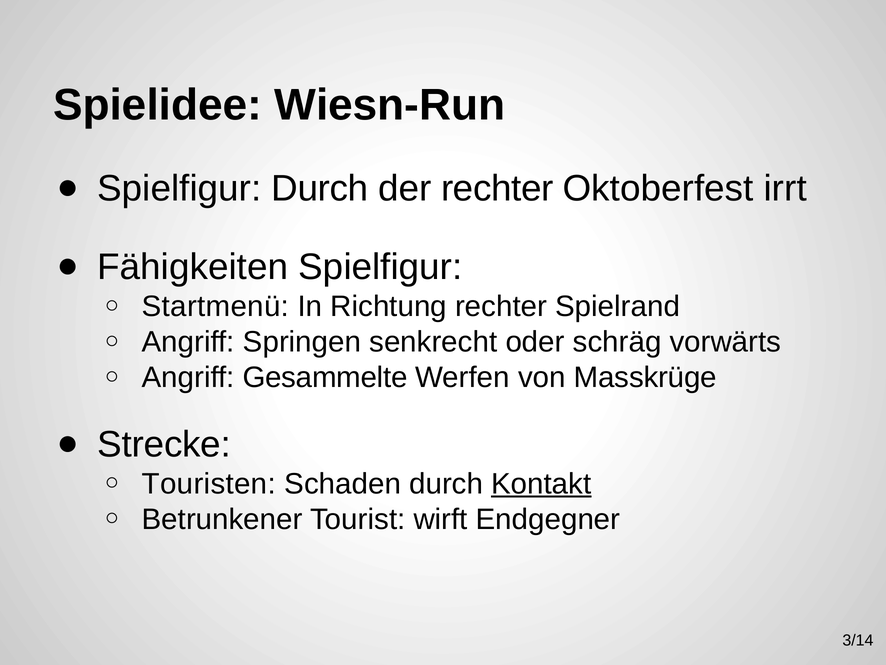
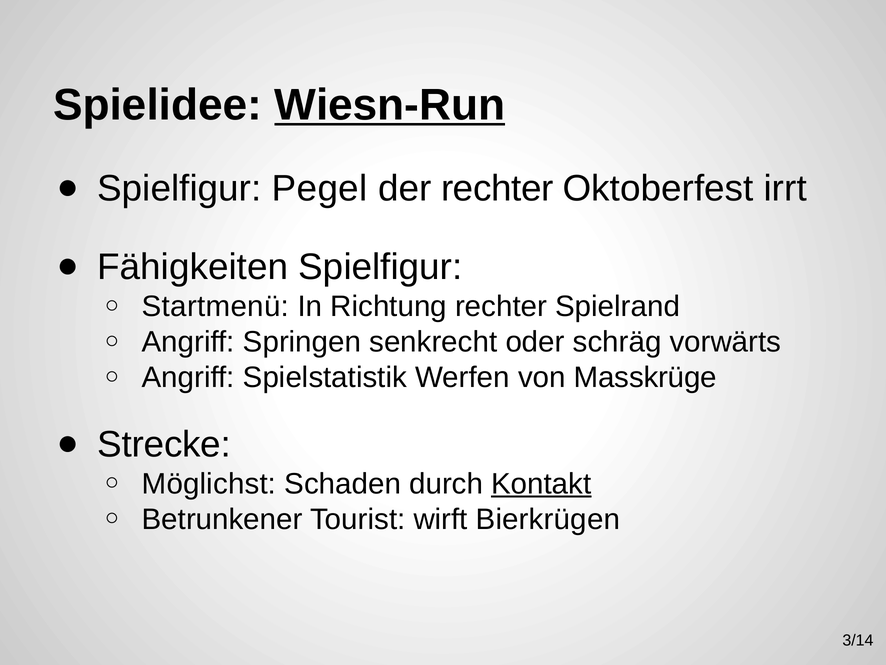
Wiesn-Run underline: none -> present (390, 105)
Spielfigur Durch: Durch -> Pegel (320, 189)
Gesammelte: Gesammelte -> Spielstatistik (325, 377)
Touristen: Touristen -> Möglichst (209, 483)
Endgegner: Endgegner -> Bierkrügen (548, 519)
